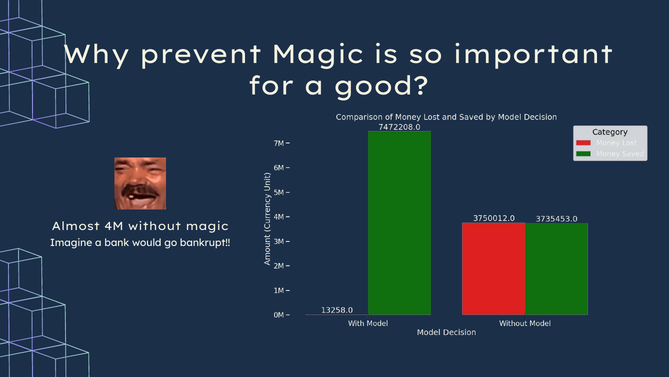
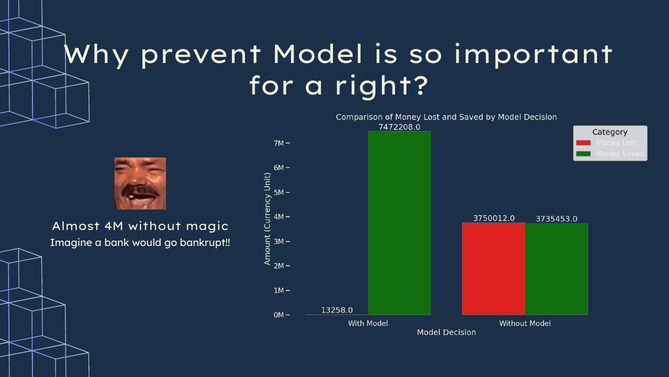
prevent Magic: Magic -> Model (318, 55)
good: good -> right (382, 86)
